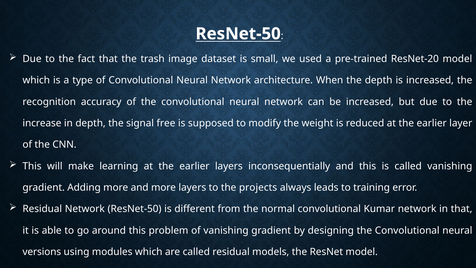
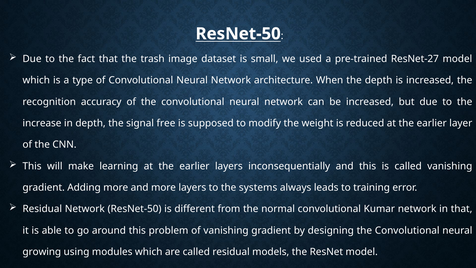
ResNet-20: ResNet-20 -> ResNet-27 (415, 59)
projects: projects -> systems (258, 187)
versions: versions -> growing (42, 252)
